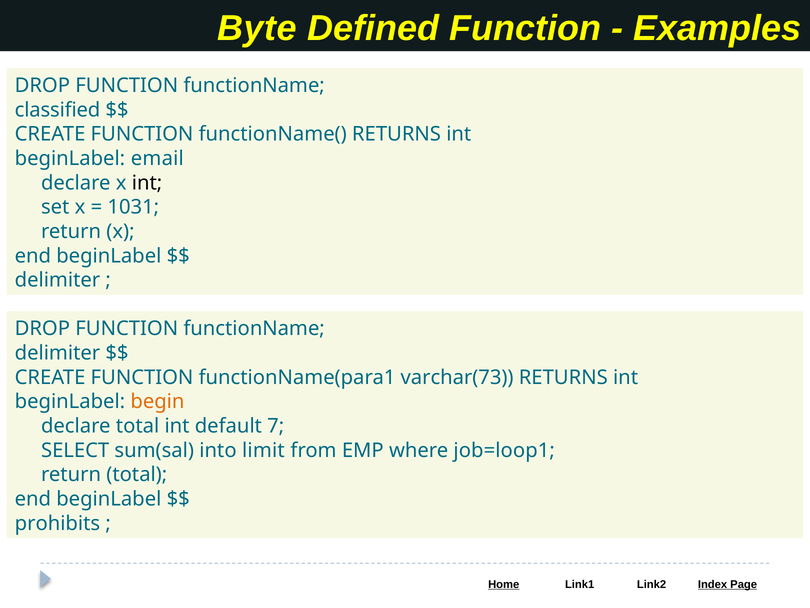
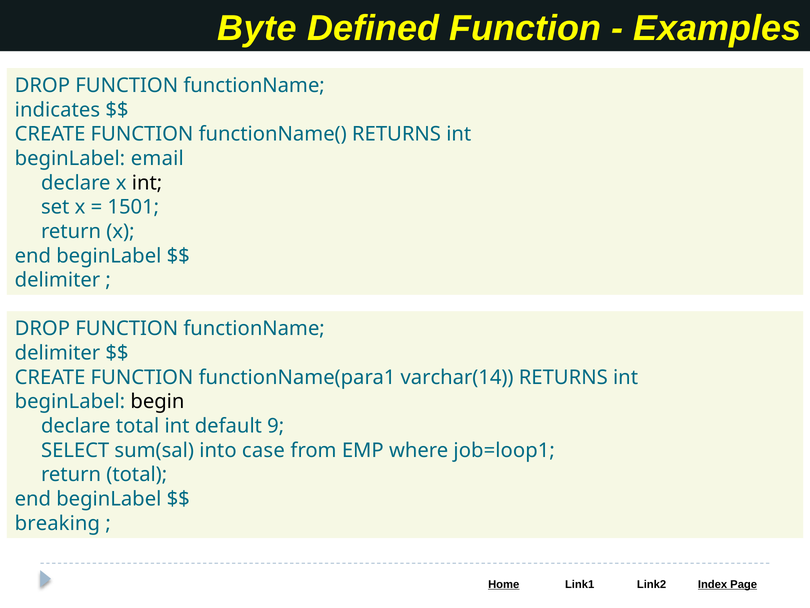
classified: classified -> indicates (57, 110)
1031: 1031 -> 1501 (133, 207)
varchar(73: varchar(73 -> varchar(14 (457, 377)
begin colour: orange -> black (157, 401)
7: 7 -> 9 (276, 426)
limit: limit -> case (263, 450)
prohibits: prohibits -> breaking (57, 523)
